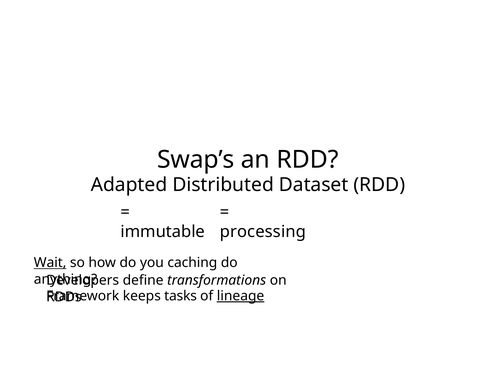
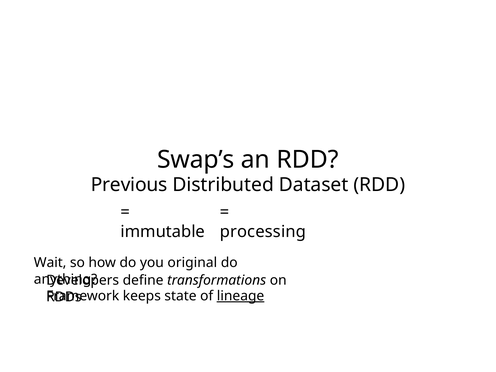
Adapted: Adapted -> Previous (129, 185)
Wait underline: present -> none (50, 263)
caching: caching -> original (192, 263)
tasks: tasks -> state (180, 296)
